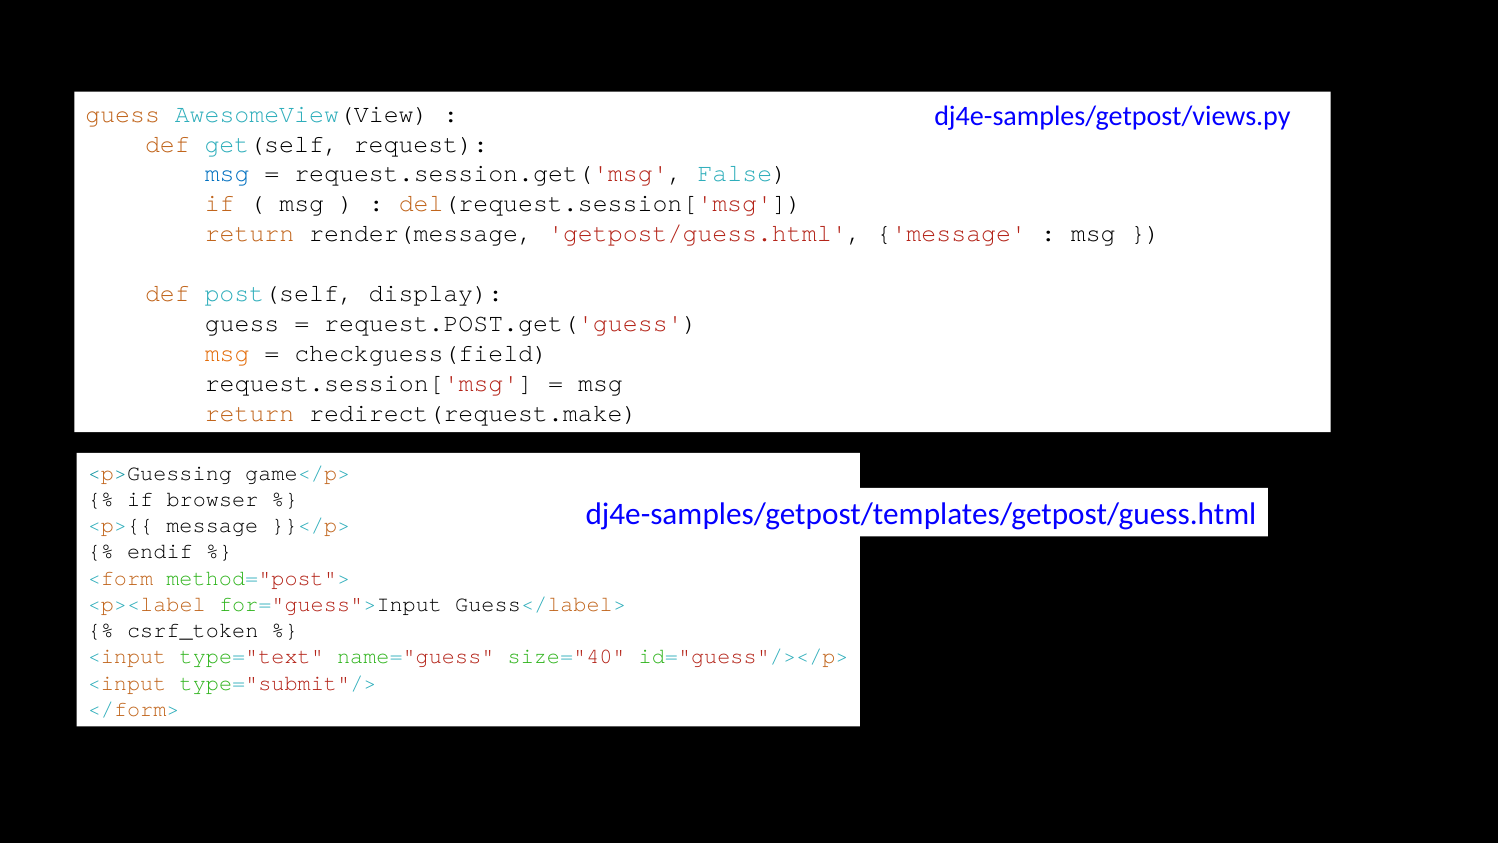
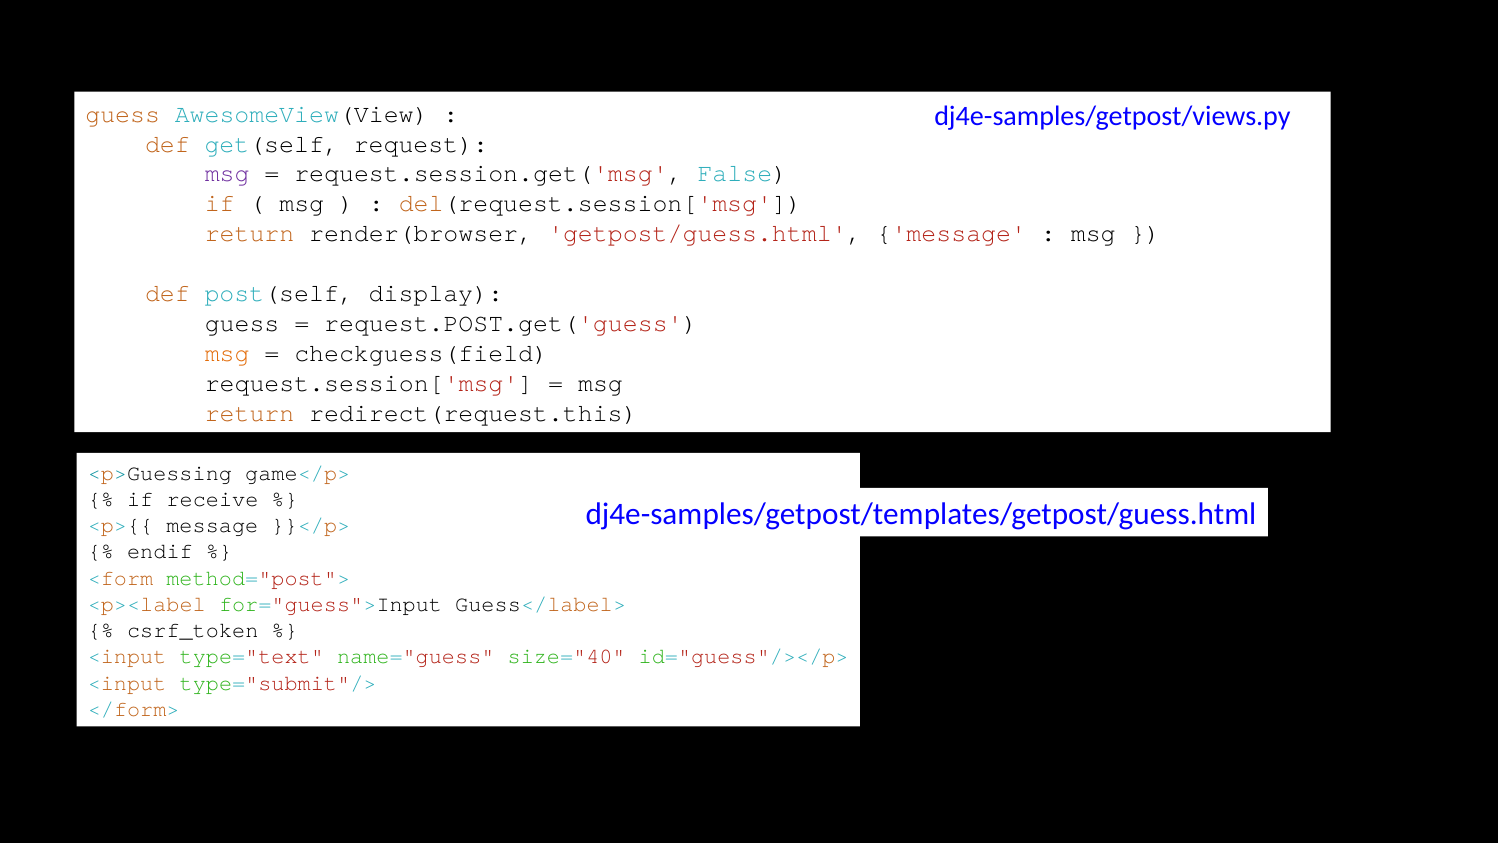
msg colour: blue -> purple (227, 174)
render(message: render(message -> render(browser (421, 234)
redirect(request.make: redirect(request.make -> redirect(request.this (473, 413)
browser: browser -> receive (212, 499)
